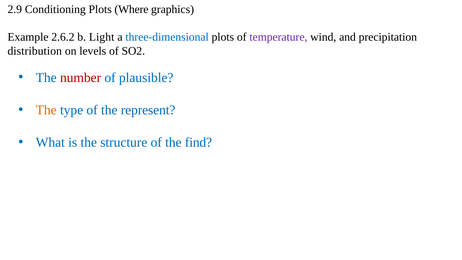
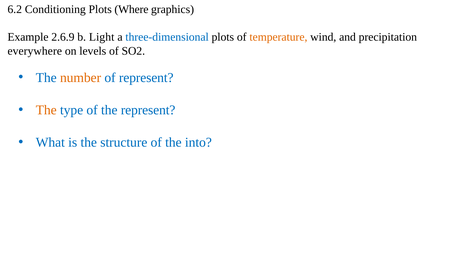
2.9: 2.9 -> 6.2 (15, 9)
2.6.2: 2.6.2 -> 2.6.9 (63, 37)
temperature colour: purple -> orange (278, 37)
distribution: distribution -> everywhere (35, 51)
number colour: red -> orange (81, 78)
of plausible: plausible -> represent (146, 78)
find: find -> into (198, 142)
